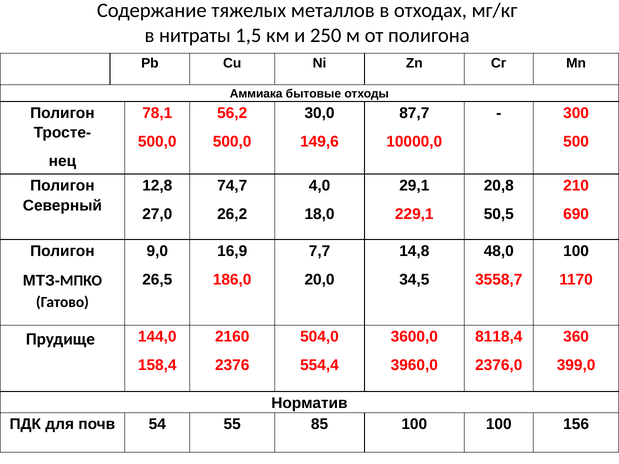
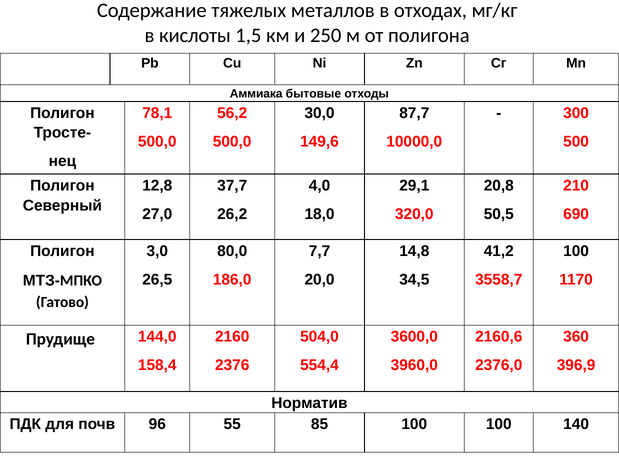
нитраты: нитраты -> кислоты (195, 35)
74,7: 74,7 -> 37,7 (232, 186)
229,1: 229,1 -> 320,0 (414, 214)
9,0: 9,0 -> 3,0 (157, 251)
16,9: 16,9 -> 80,0 (232, 251)
48,0: 48,0 -> 41,2 (499, 251)
8118,4: 8118,4 -> 2160,6 (499, 337)
399,0: 399,0 -> 396,9 (576, 365)
54: 54 -> 96 (157, 425)
156: 156 -> 140 (576, 425)
